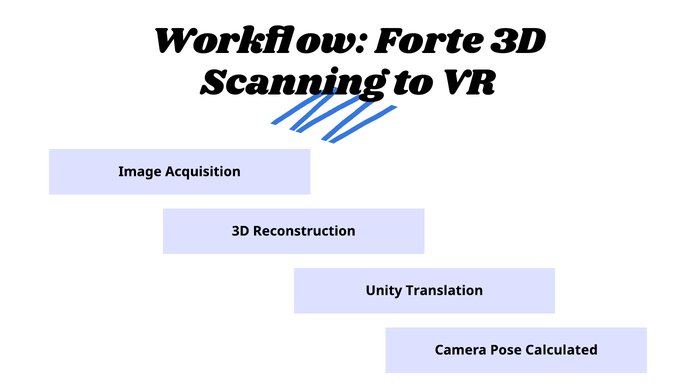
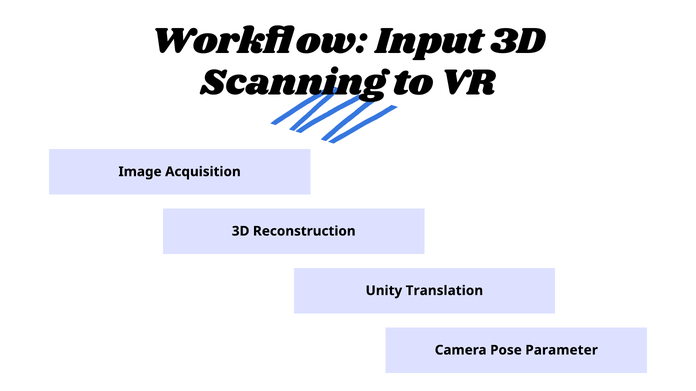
Forte: Forte -> Input (429, 41)
Calculated: Calculated -> Parameter (562, 351)
